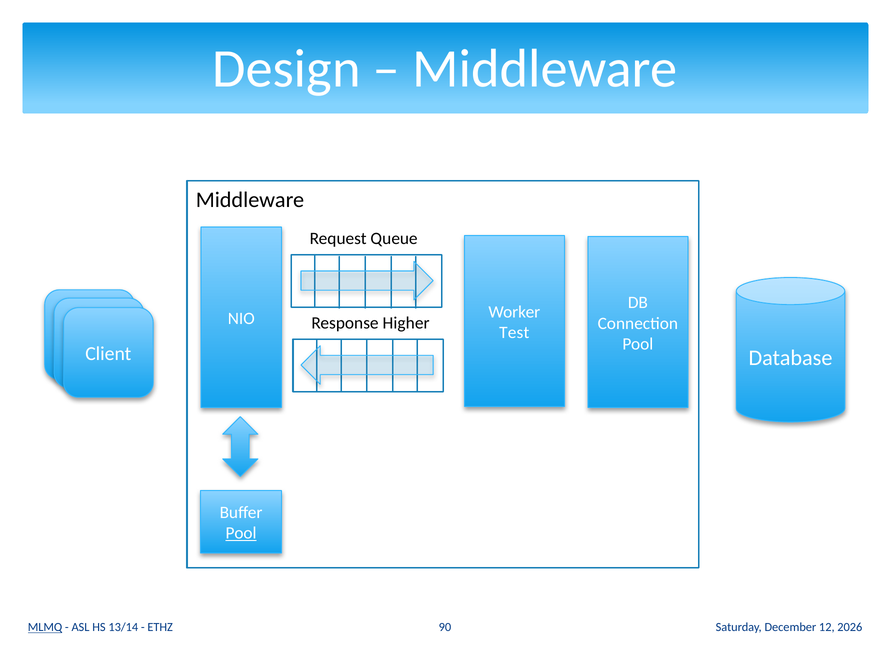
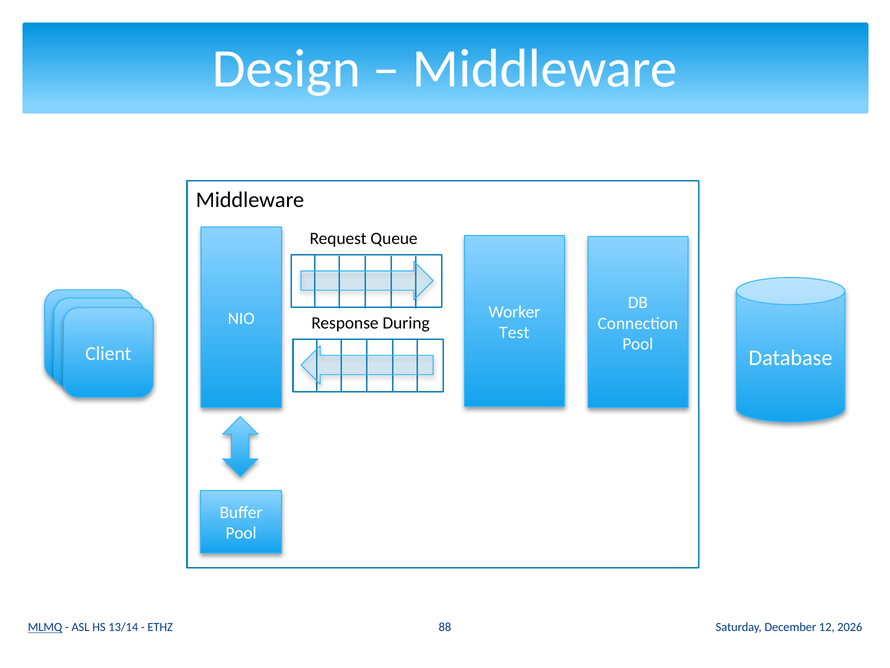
Higher: Higher -> During (406, 323)
Pool underline: present -> none (241, 533)
90: 90 -> 88 (445, 627)
